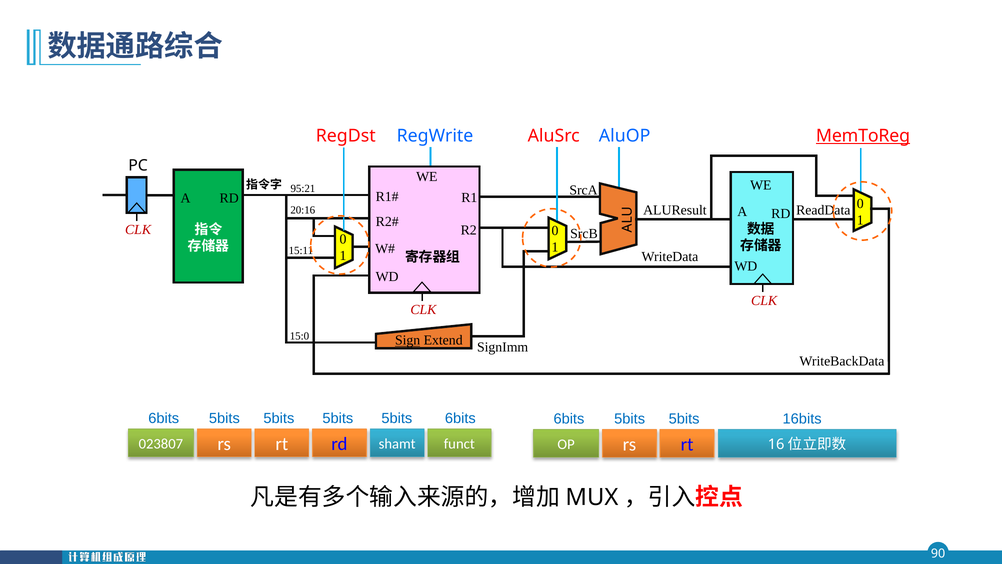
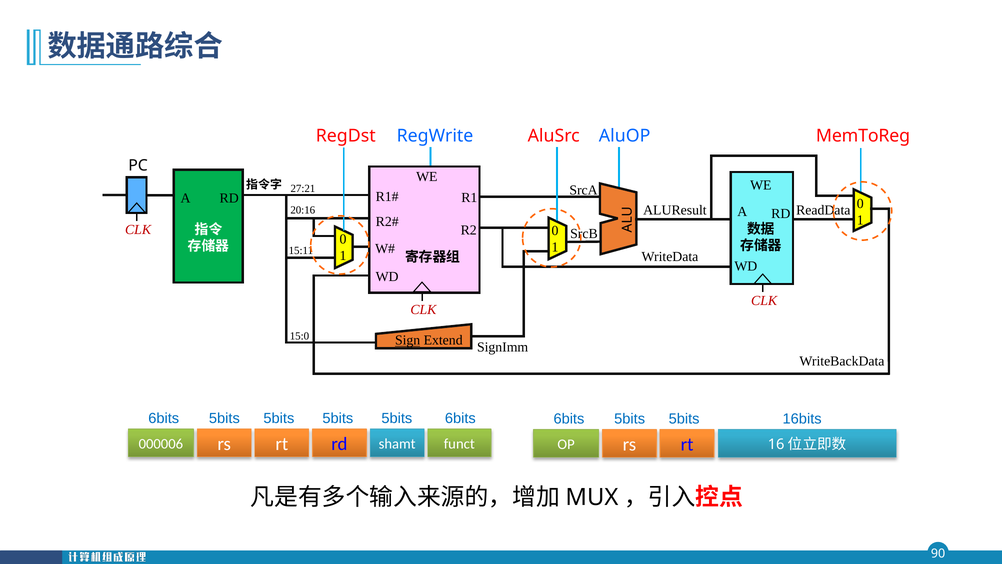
MemToReg underline: present -> none (863, 136)
95:21: 95:21 -> 27:21 (303, 189)
023807: 023807 -> 000006 (161, 444)
